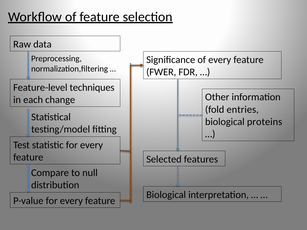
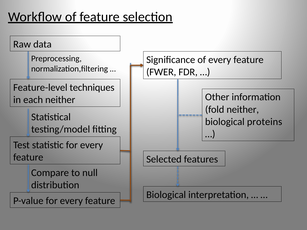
each change: change -> neither (60, 100)
fold entries: entries -> neither (243, 109)
